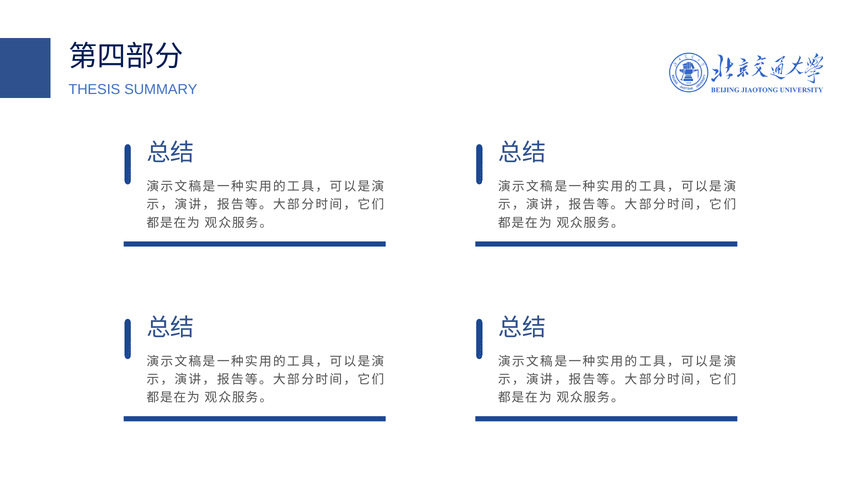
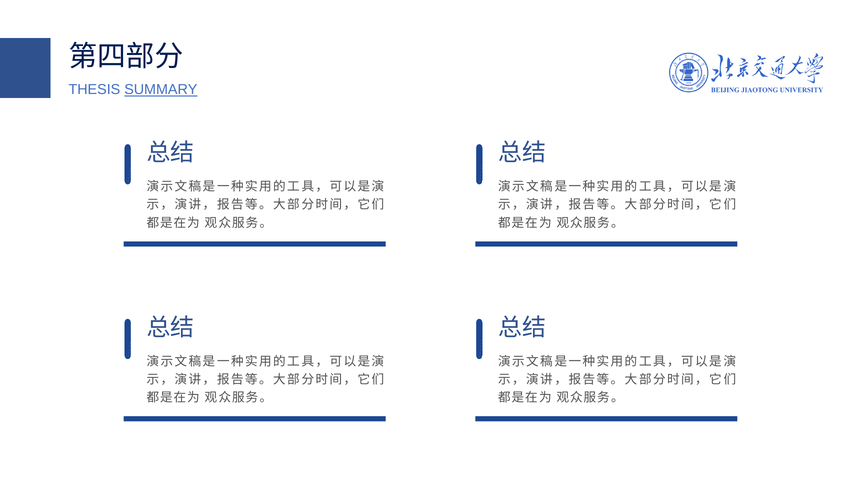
SUMMARY underline: none -> present (161, 90)
